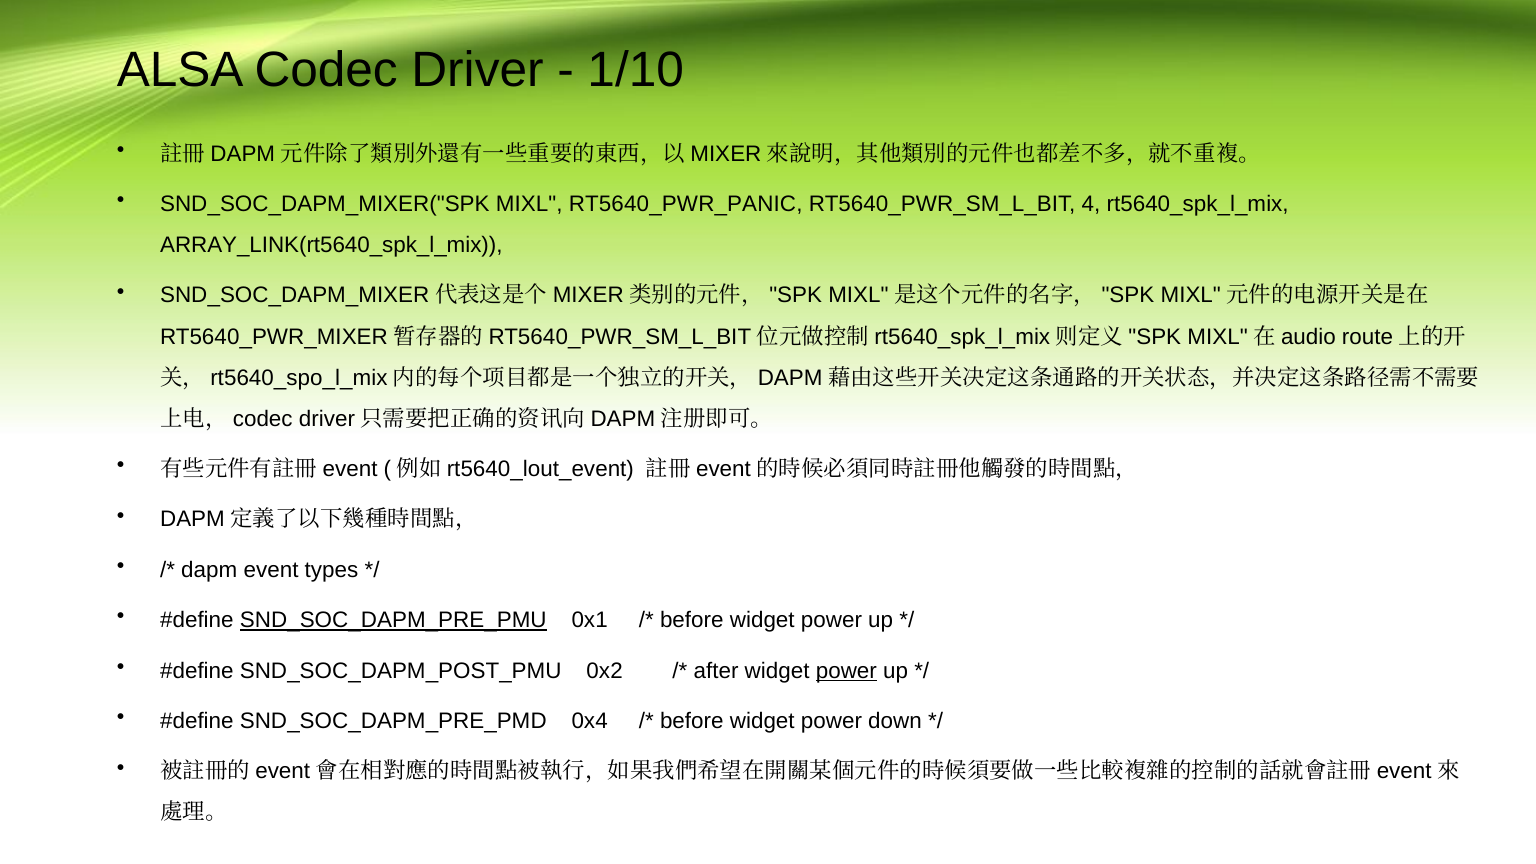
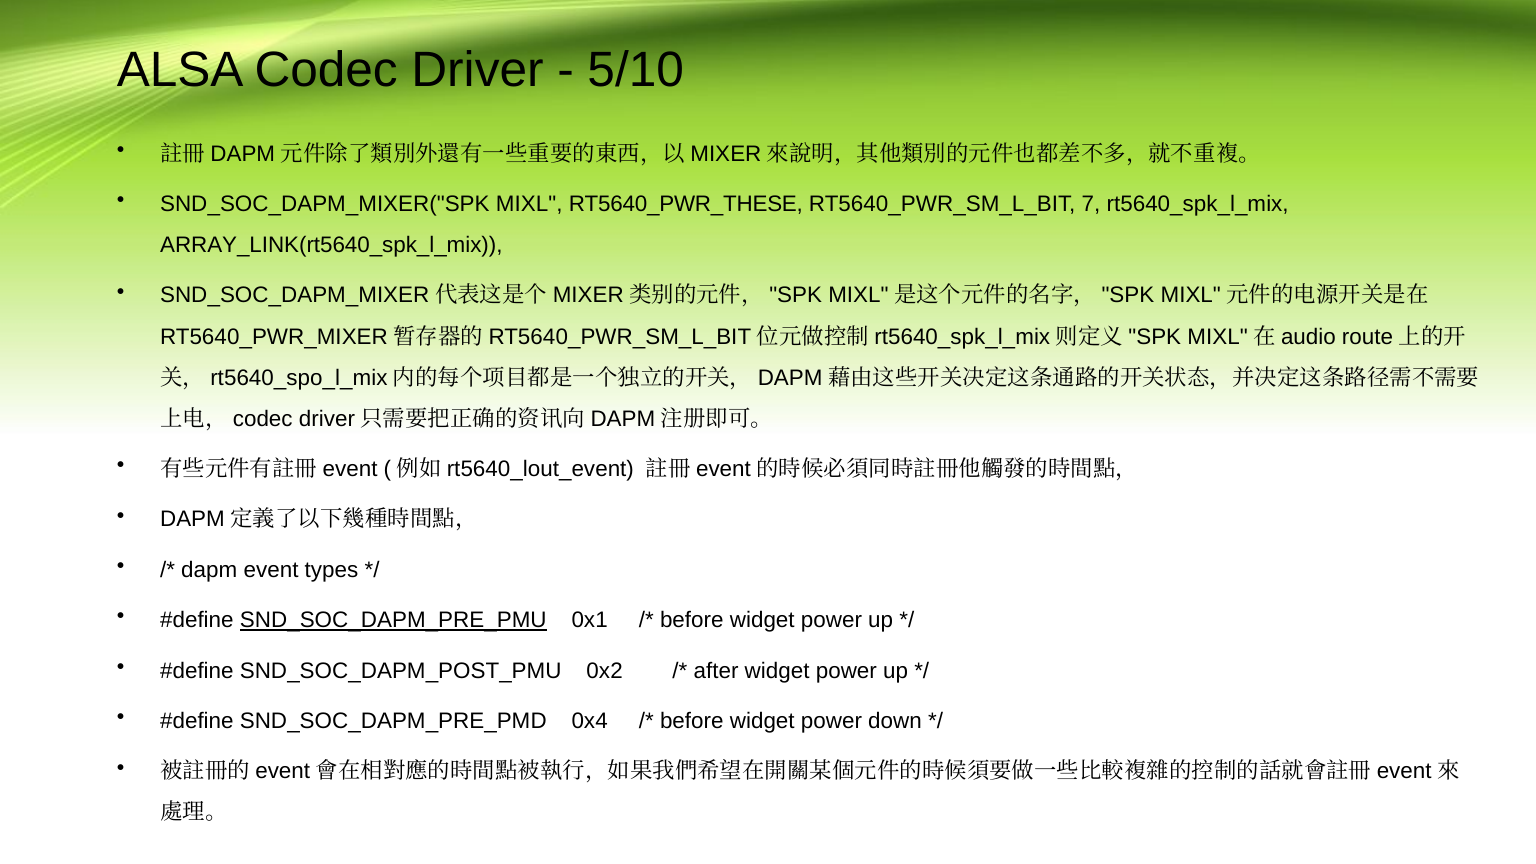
1/10: 1/10 -> 5/10 (636, 70)
RT5640_PWR_PANIC: RT5640_PWR_PANIC -> RT5640_PWR_THESE (686, 204)
4: 4 -> 7 (1091, 204)
power underline: present -> none (846, 671)
